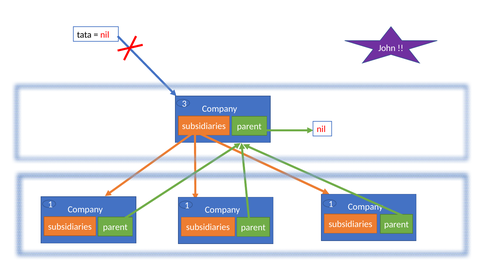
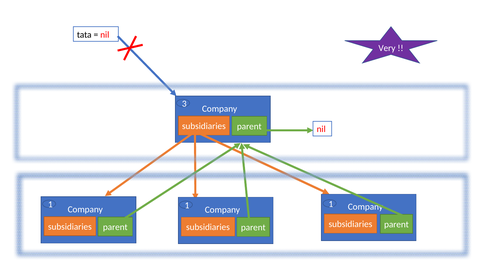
John: John -> Very (387, 48)
